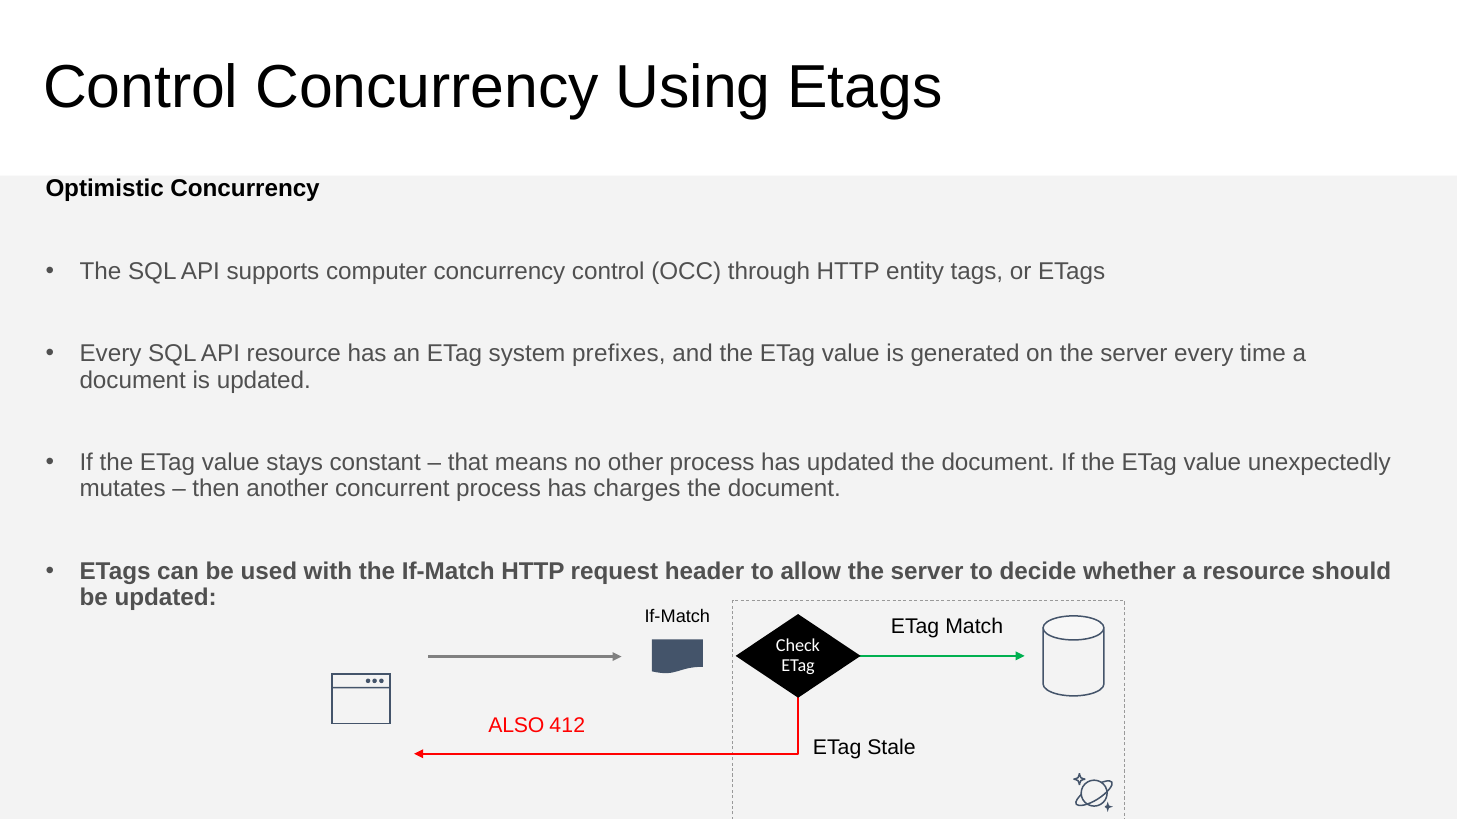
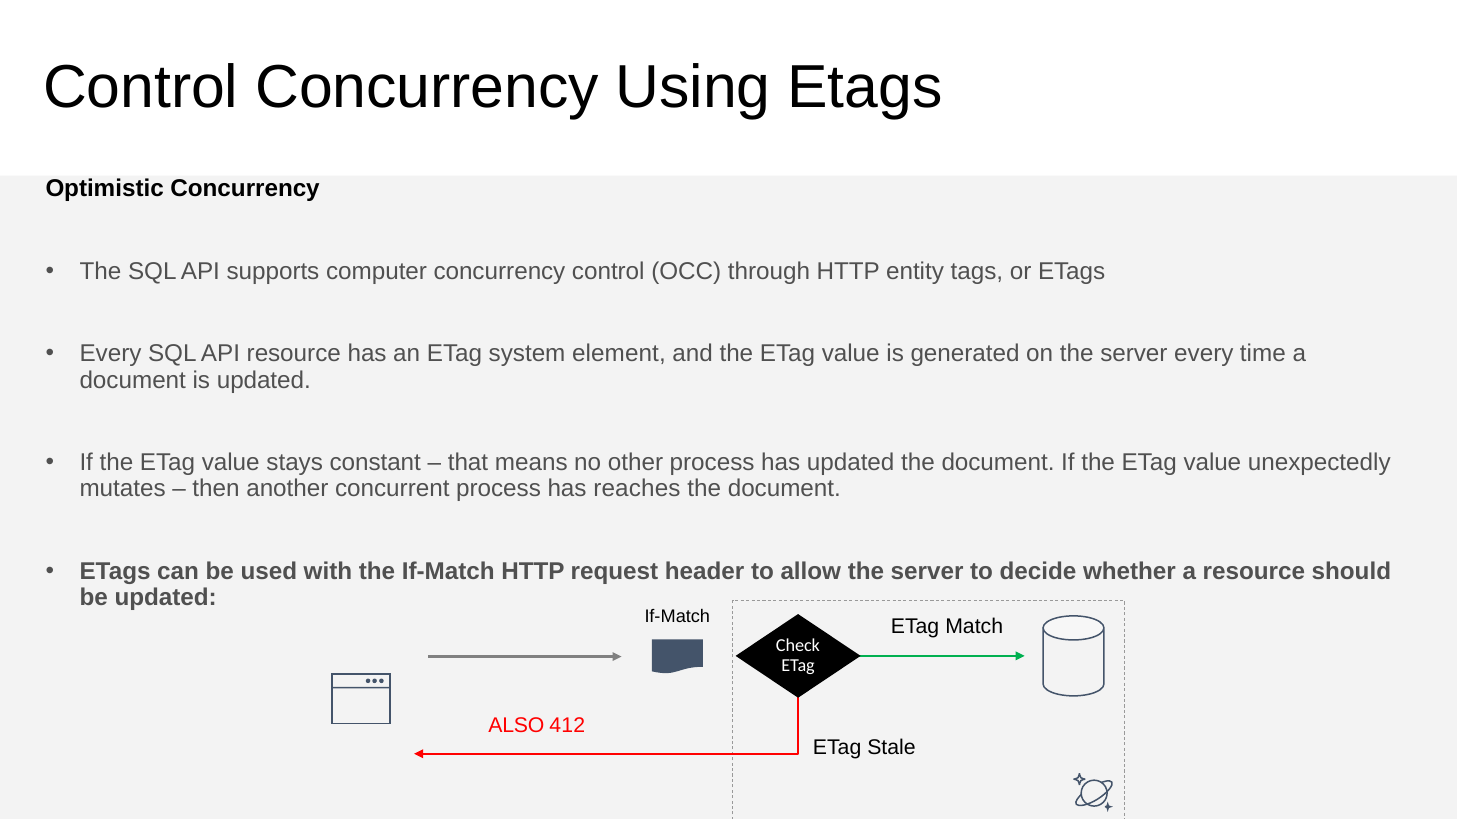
prefixes: prefixes -> element (619, 354)
charges: charges -> reaches (637, 489)
